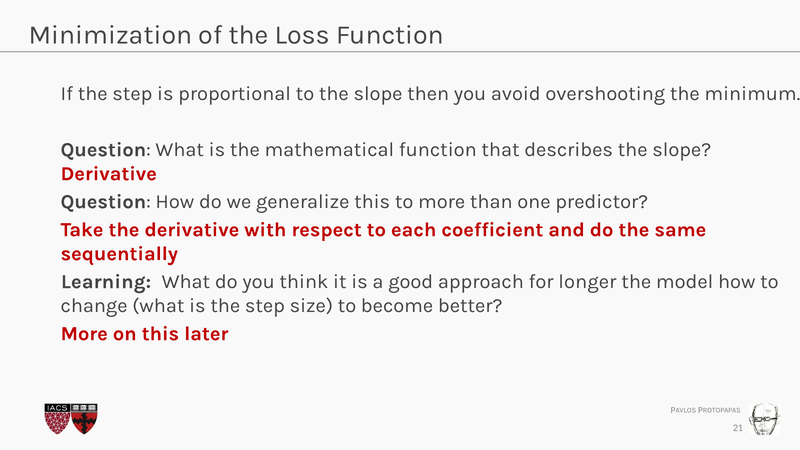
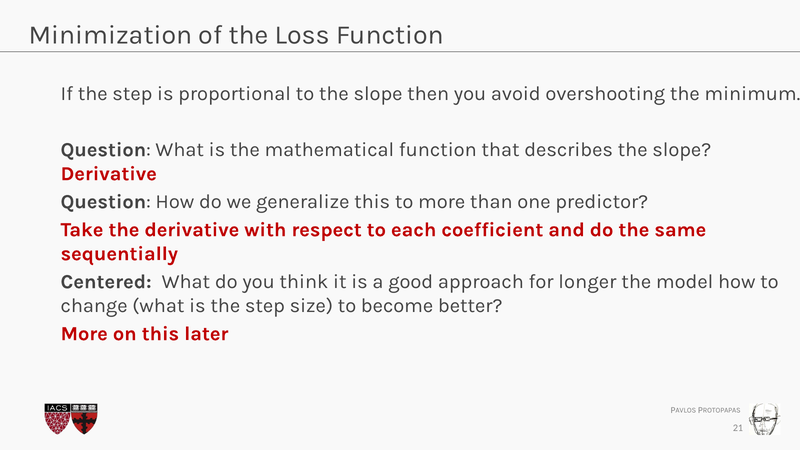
Learning: Learning -> Centered (106, 282)
